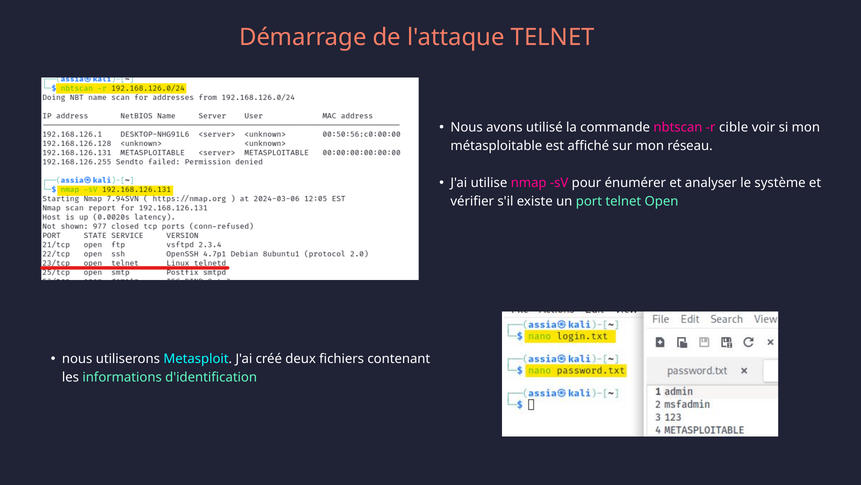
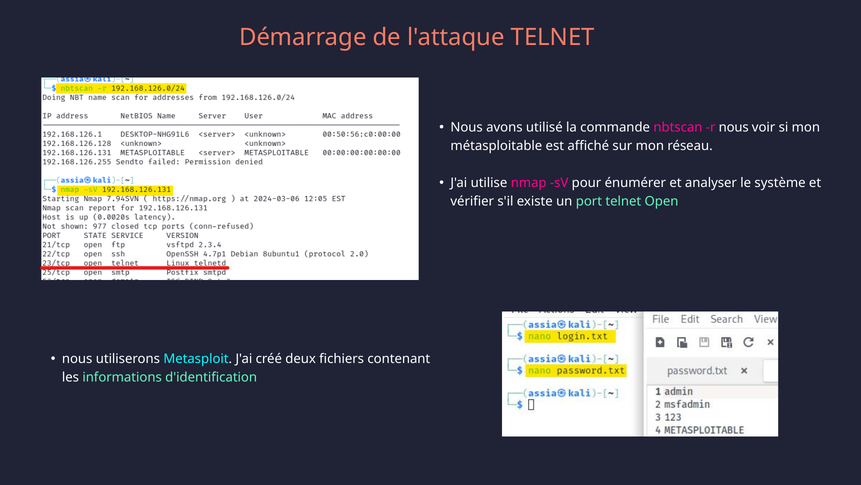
r cible: cible -> nous (734, 127)
